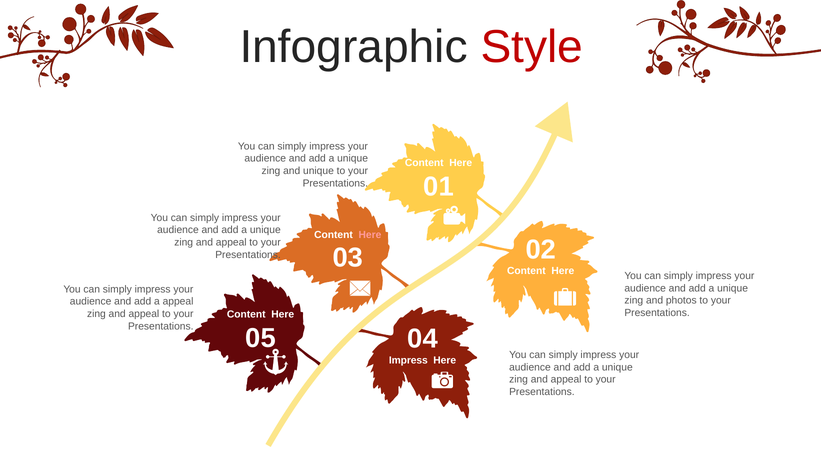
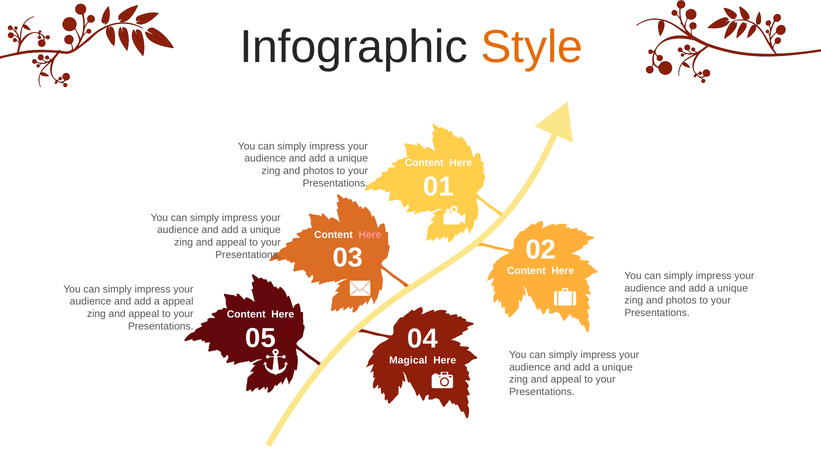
Style colour: red -> orange (532, 47)
unique: unique -> photos (318, 171)
Impress: Impress -> Magical (408, 360)
